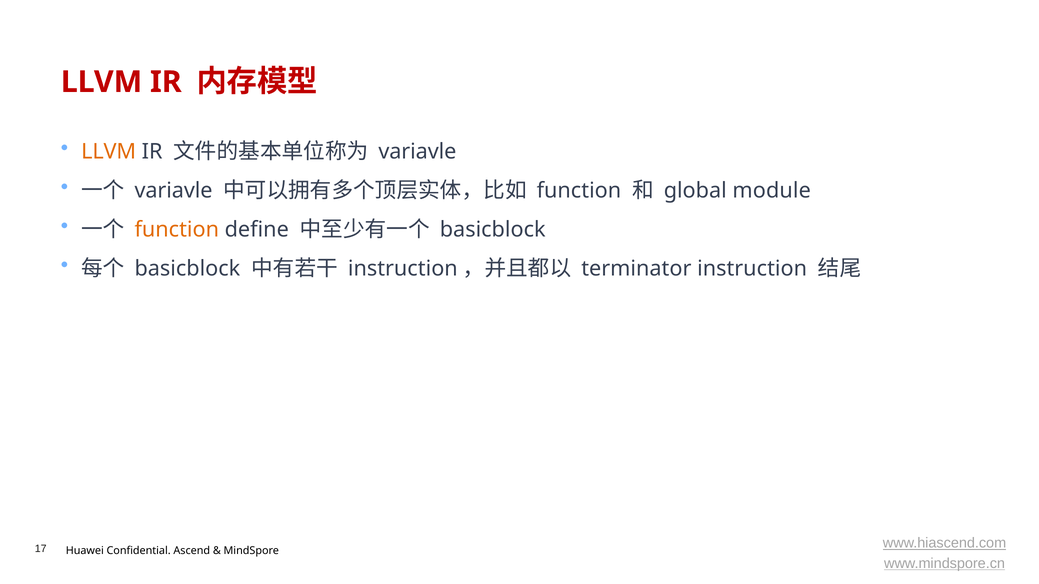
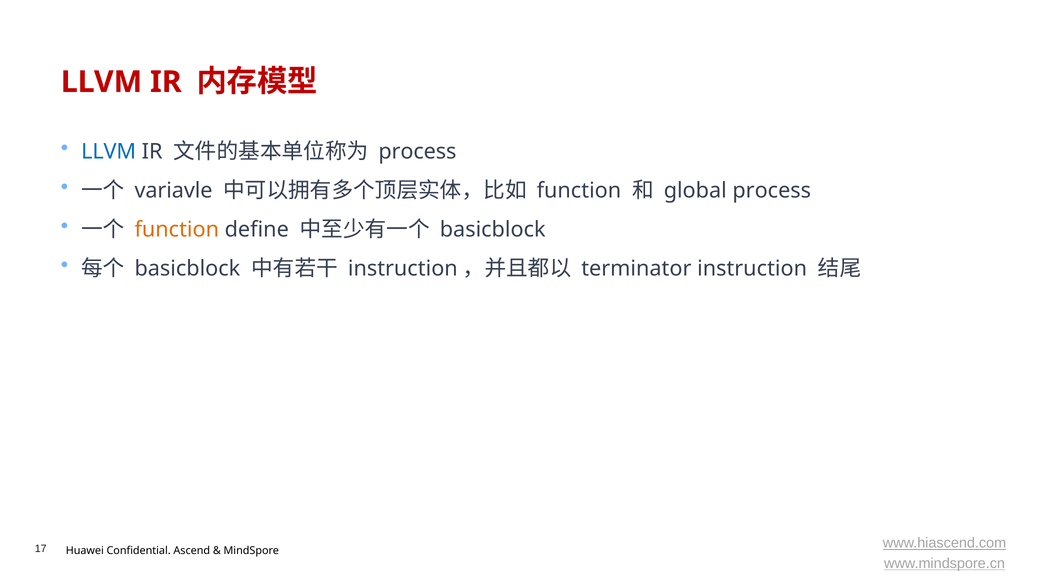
LLVM colour: orange -> blue (109, 152)
variavle: variavle -> process (417, 152)
global module: module -> process (772, 191)
